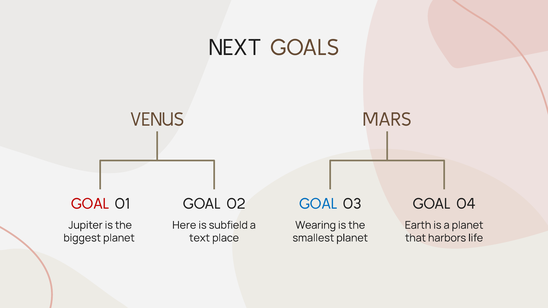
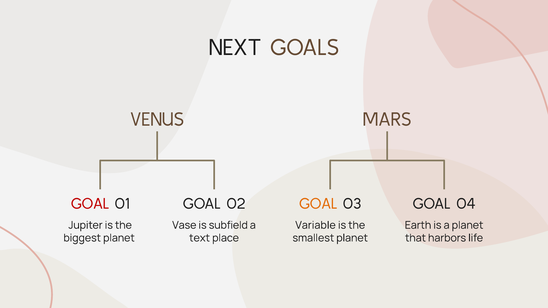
GOAL colour: blue -> orange (318, 204)
Here: Here -> Vase (184, 225)
Wearing: Wearing -> Variable (316, 225)
